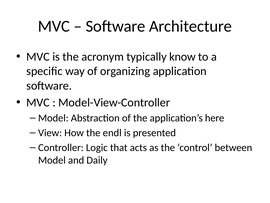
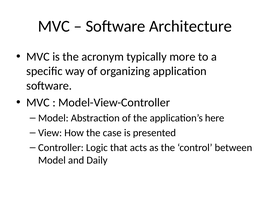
know: know -> more (182, 57)
endl: endl -> case (112, 132)
